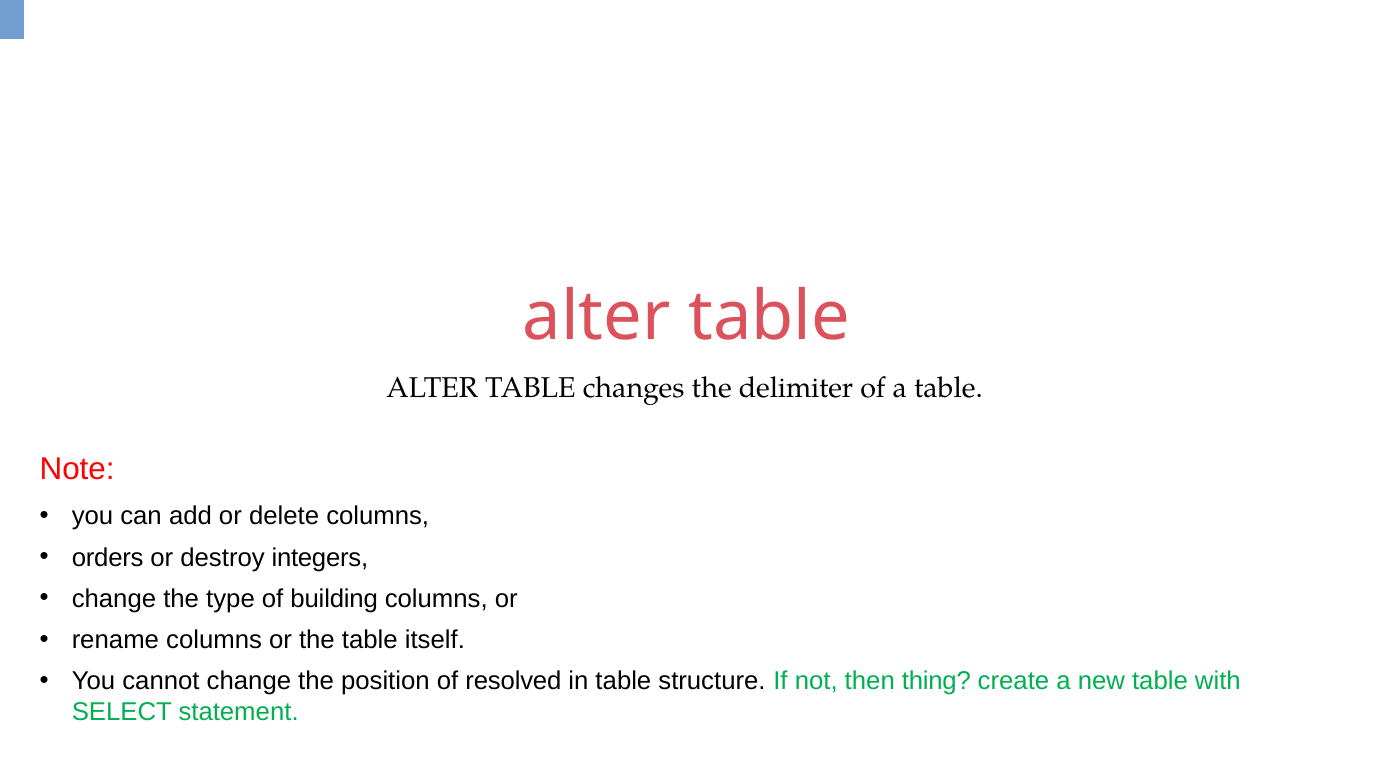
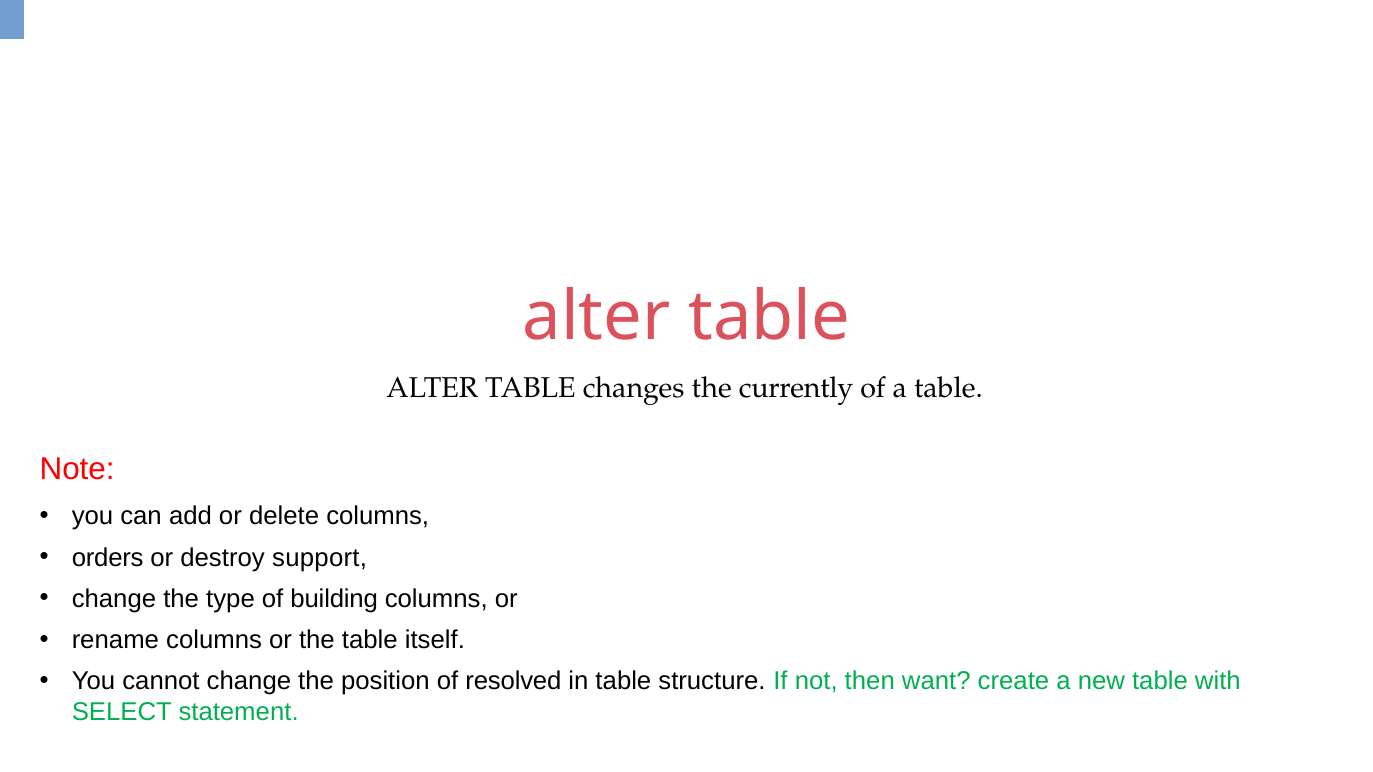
delimiter: delimiter -> currently (796, 388)
integers: integers -> support (320, 558)
thing: thing -> want (936, 681)
